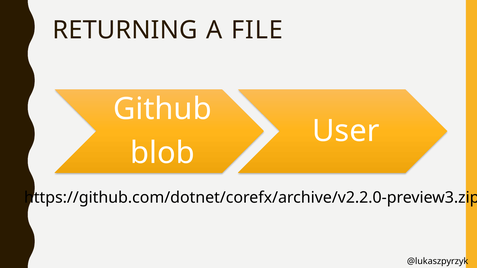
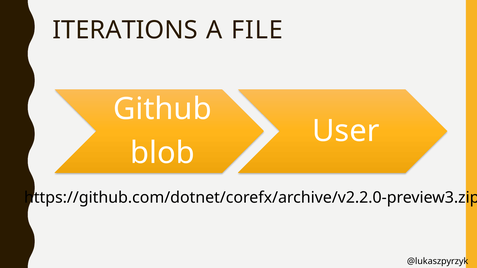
RETURNING: RETURNING -> ITERATIONS (125, 30)
